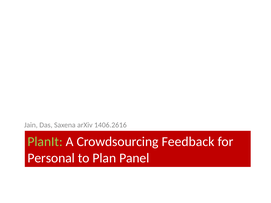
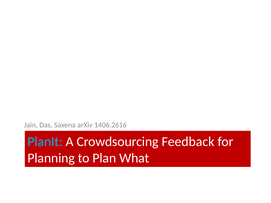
PlanIt colour: light green -> light blue (45, 142)
Personal: Personal -> Planning (51, 158)
Panel: Panel -> What (134, 158)
